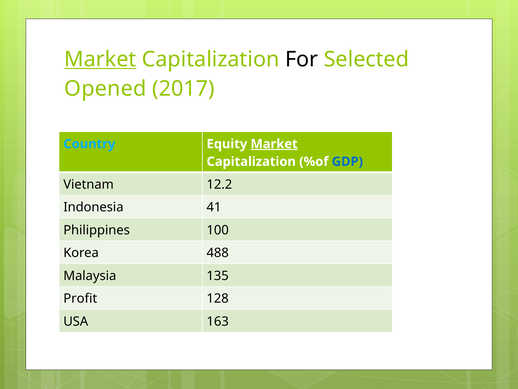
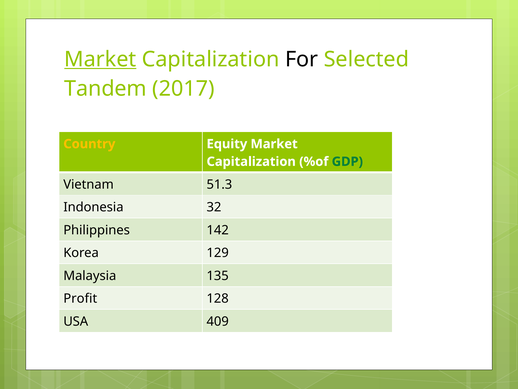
Opened: Opened -> Tandem (106, 88)
Country colour: light blue -> yellow (89, 144)
Market underline: present -> none (274, 144)
GDP colour: blue -> green (347, 161)
12.2: 12.2 -> 51.3 (219, 184)
41: 41 -> 32 (214, 207)
100: 100 -> 142 (218, 230)
488: 488 -> 129 (218, 253)
163: 163 -> 409 (218, 321)
